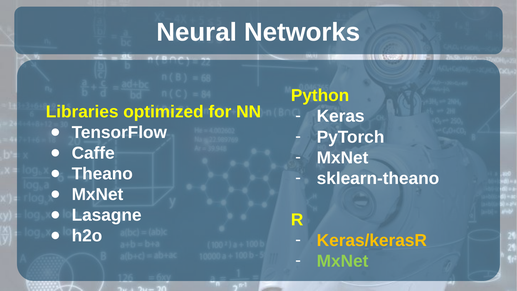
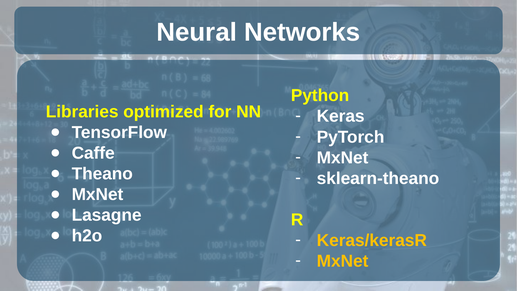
MxNet colour: light green -> yellow (343, 261)
